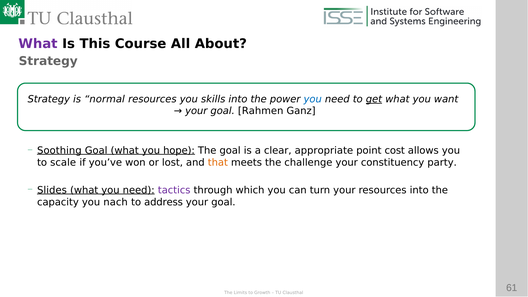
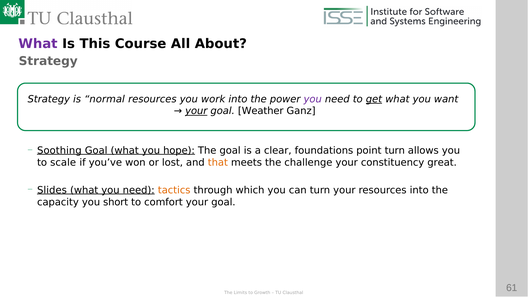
you skills: skills -> work (213, 99)
you colour: blue -> purple (313, 99)
your underline: none -> present (196, 111)
Rahmen: Rahmen -> Weather (261, 111)
appropriate: appropriate -> foundations (324, 151)
point cost: cost -> turn (395, 151)
party: party -> great (442, 163)
tactics colour: purple -> orange (174, 190)
nach: nach -> short (116, 202)
address: address -> comfort (164, 202)
